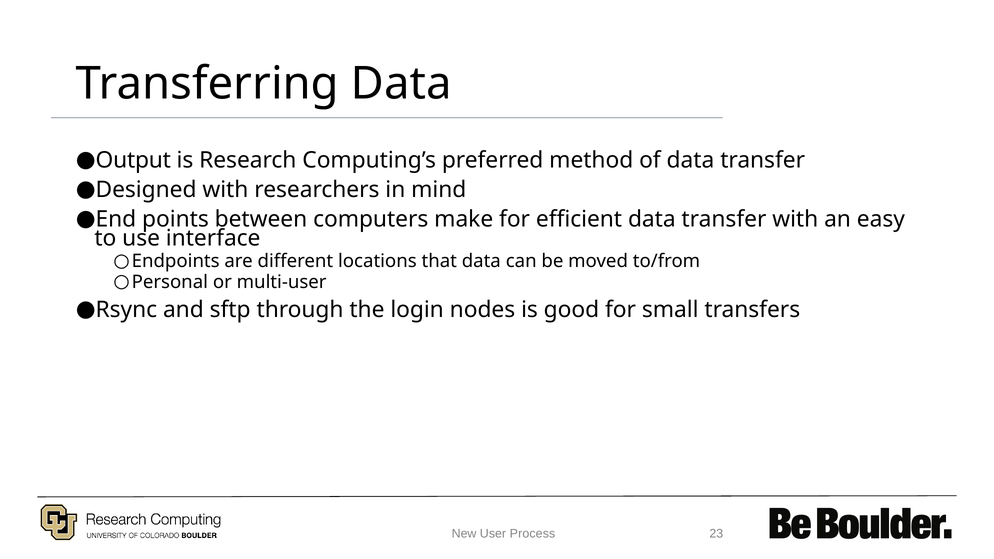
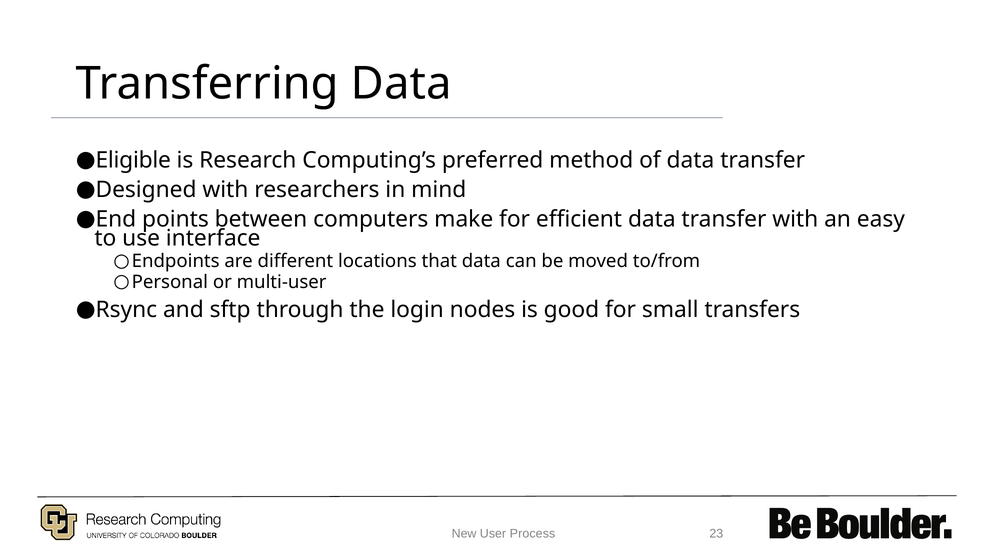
Output: Output -> Eligible (133, 160)
